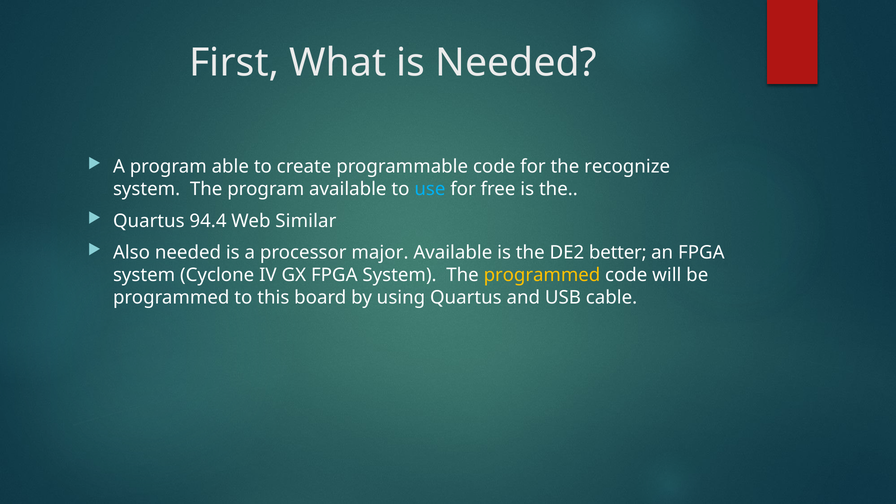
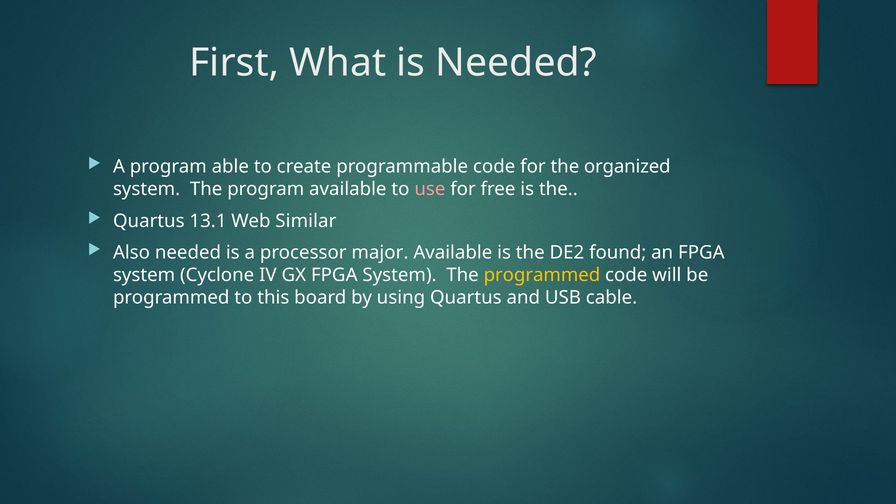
recognize: recognize -> organized (627, 167)
use colour: light blue -> pink (430, 189)
94.4: 94.4 -> 13.1 (208, 221)
better: better -> found (618, 253)
